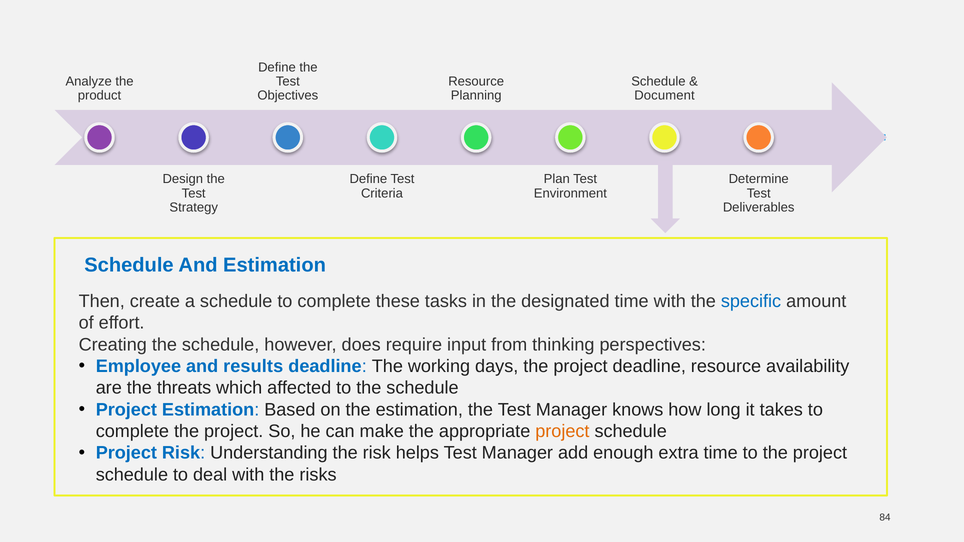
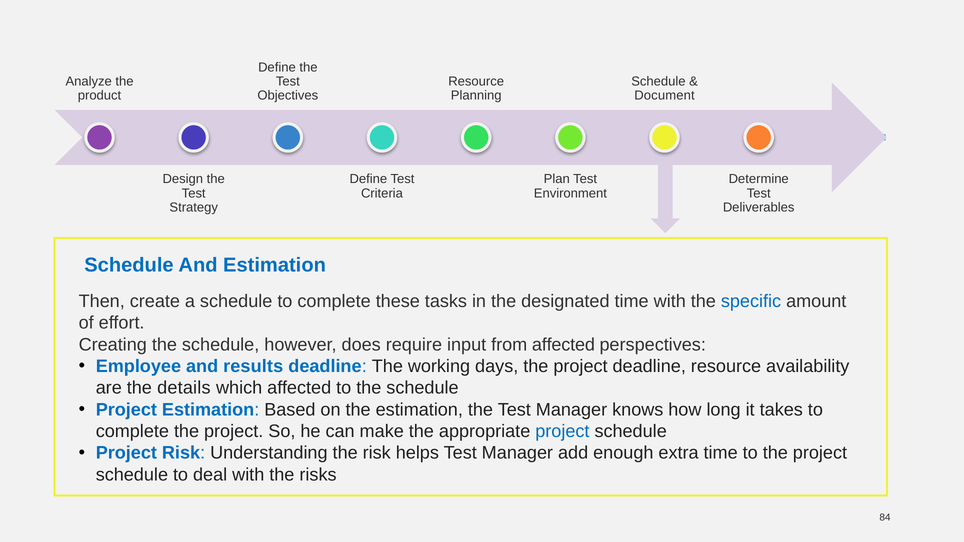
from thinking: thinking -> affected (563, 345)
threats: threats -> details (184, 388)
project colour: orange -> blue (562, 432)
